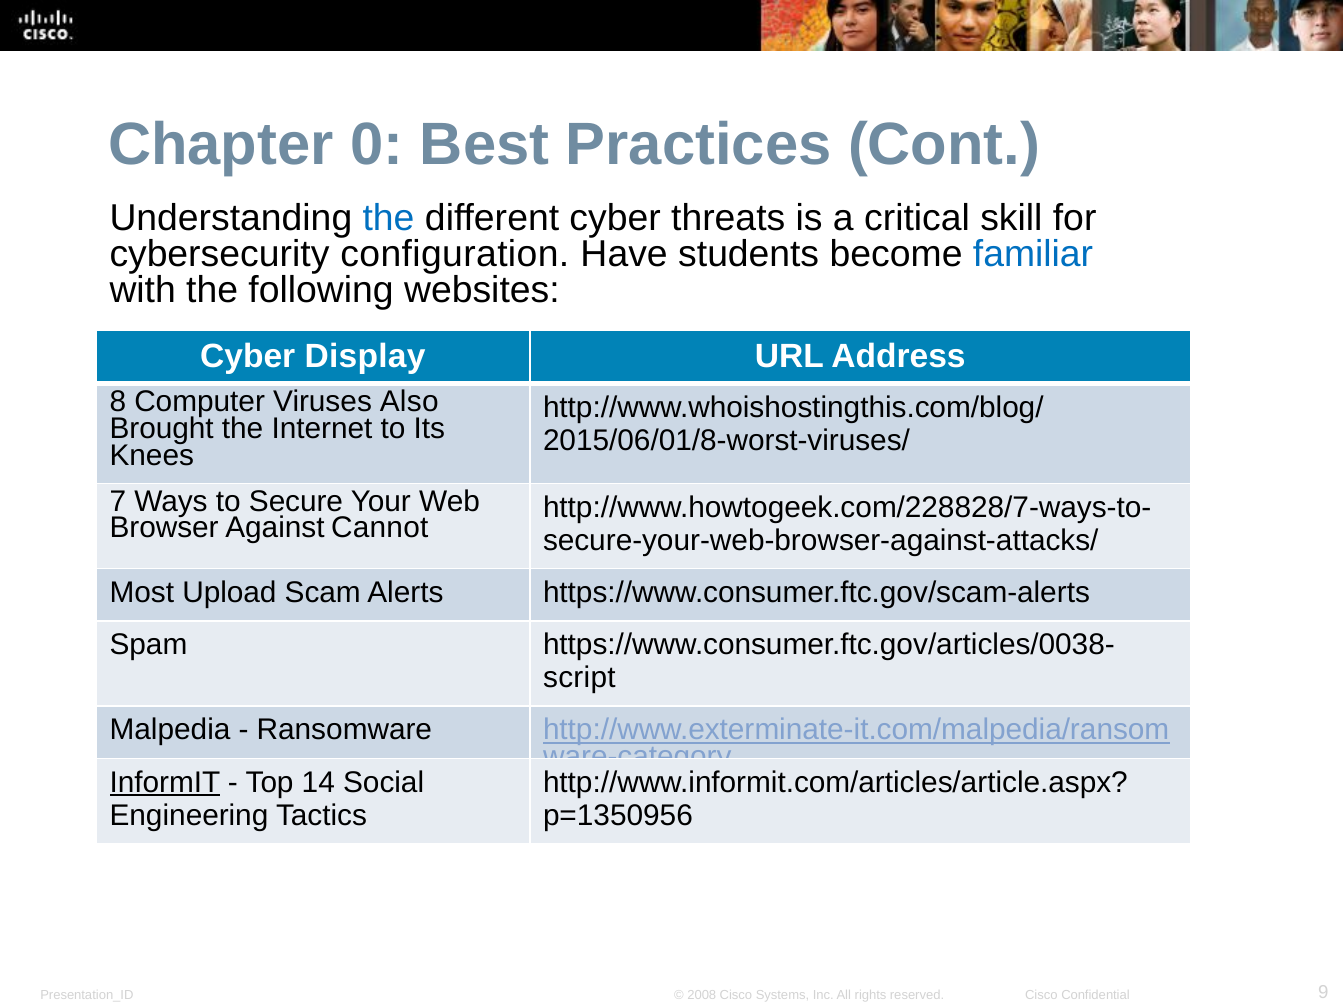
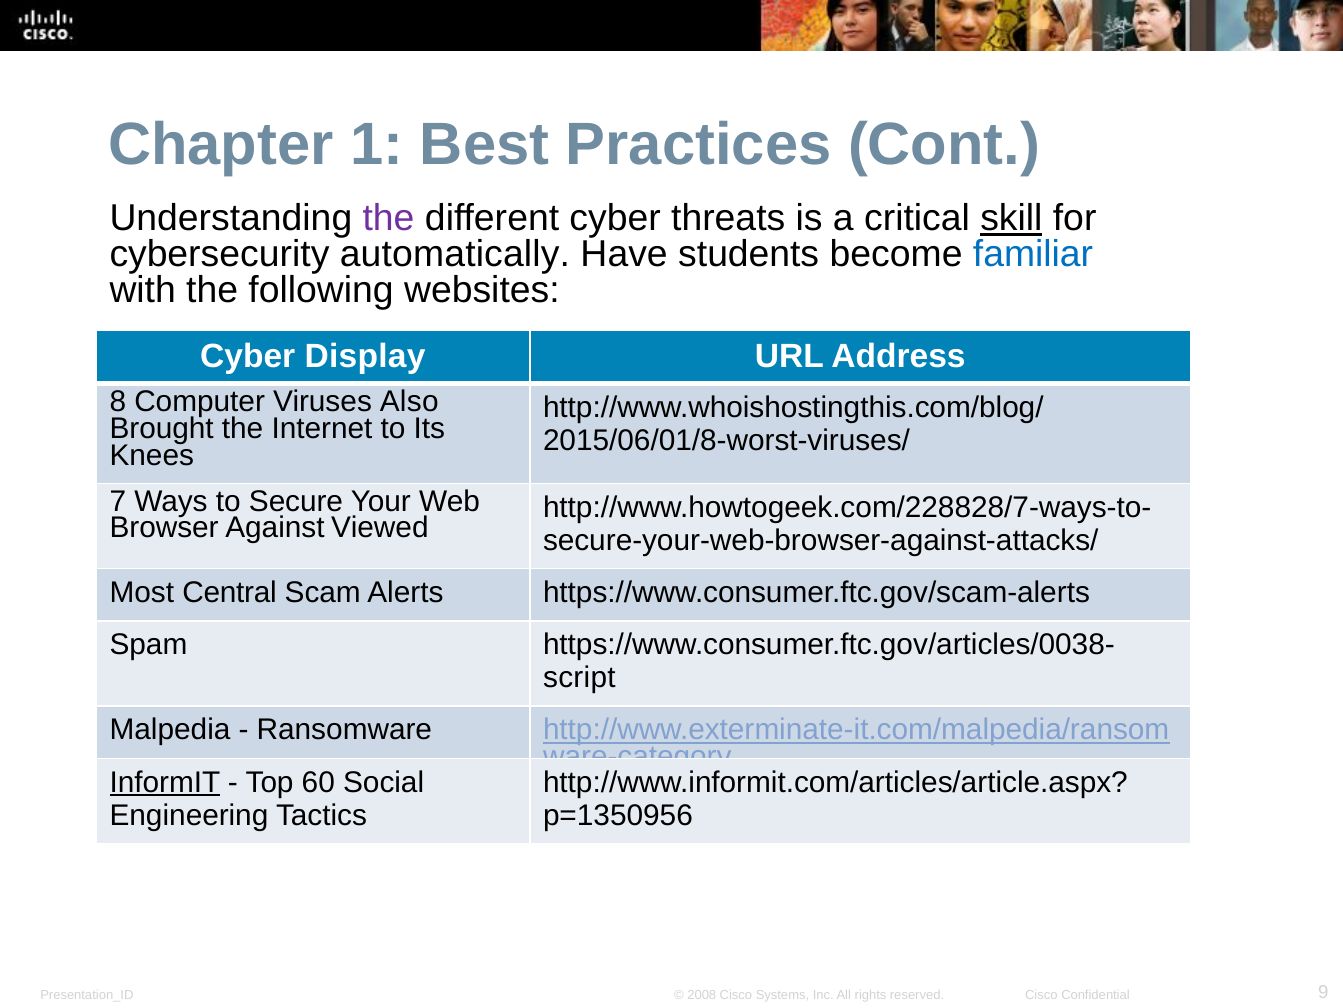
0: 0 -> 1 (377, 144)
the colour: blue -> purple (389, 218)
skill underline: none -> present (1011, 218)
configuration: configuration -> automatically (455, 254)
Cannot: Cannot -> Viewed (380, 528)
Upload: Upload -> Central (230, 592)
14: 14 -> 60 (318, 782)
